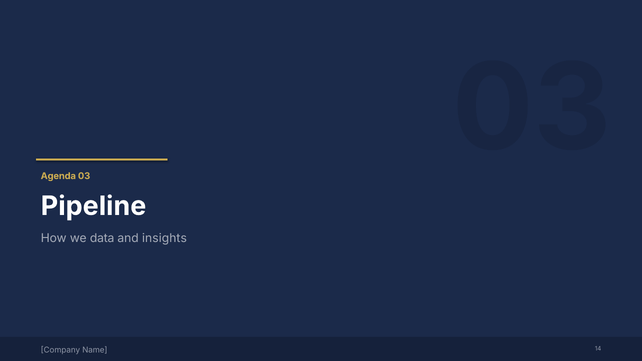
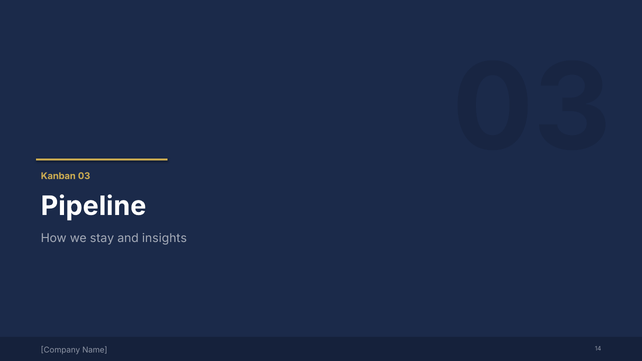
Agenda: Agenda -> Kanban (58, 176)
data: data -> stay (102, 238)
